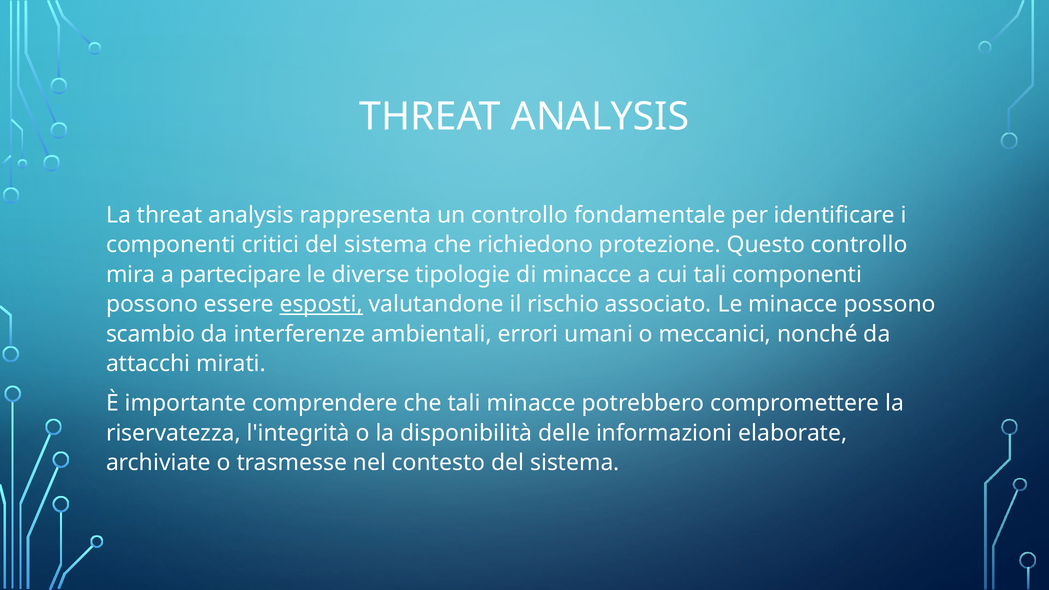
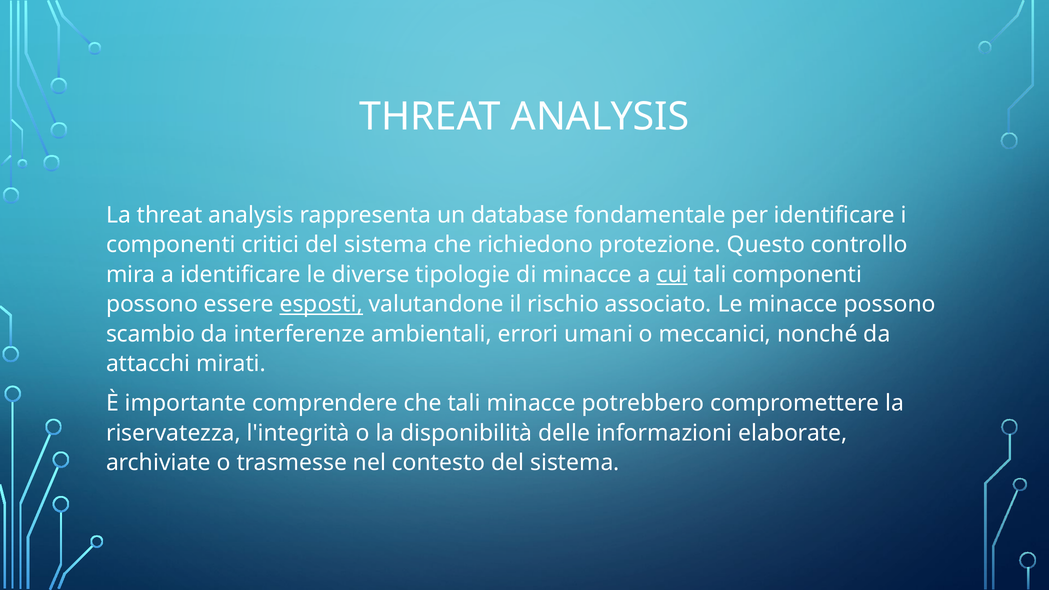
un controllo: controllo -> database (520, 215)
a partecipare: partecipare -> identificare (240, 275)
cui underline: none -> present (672, 275)
